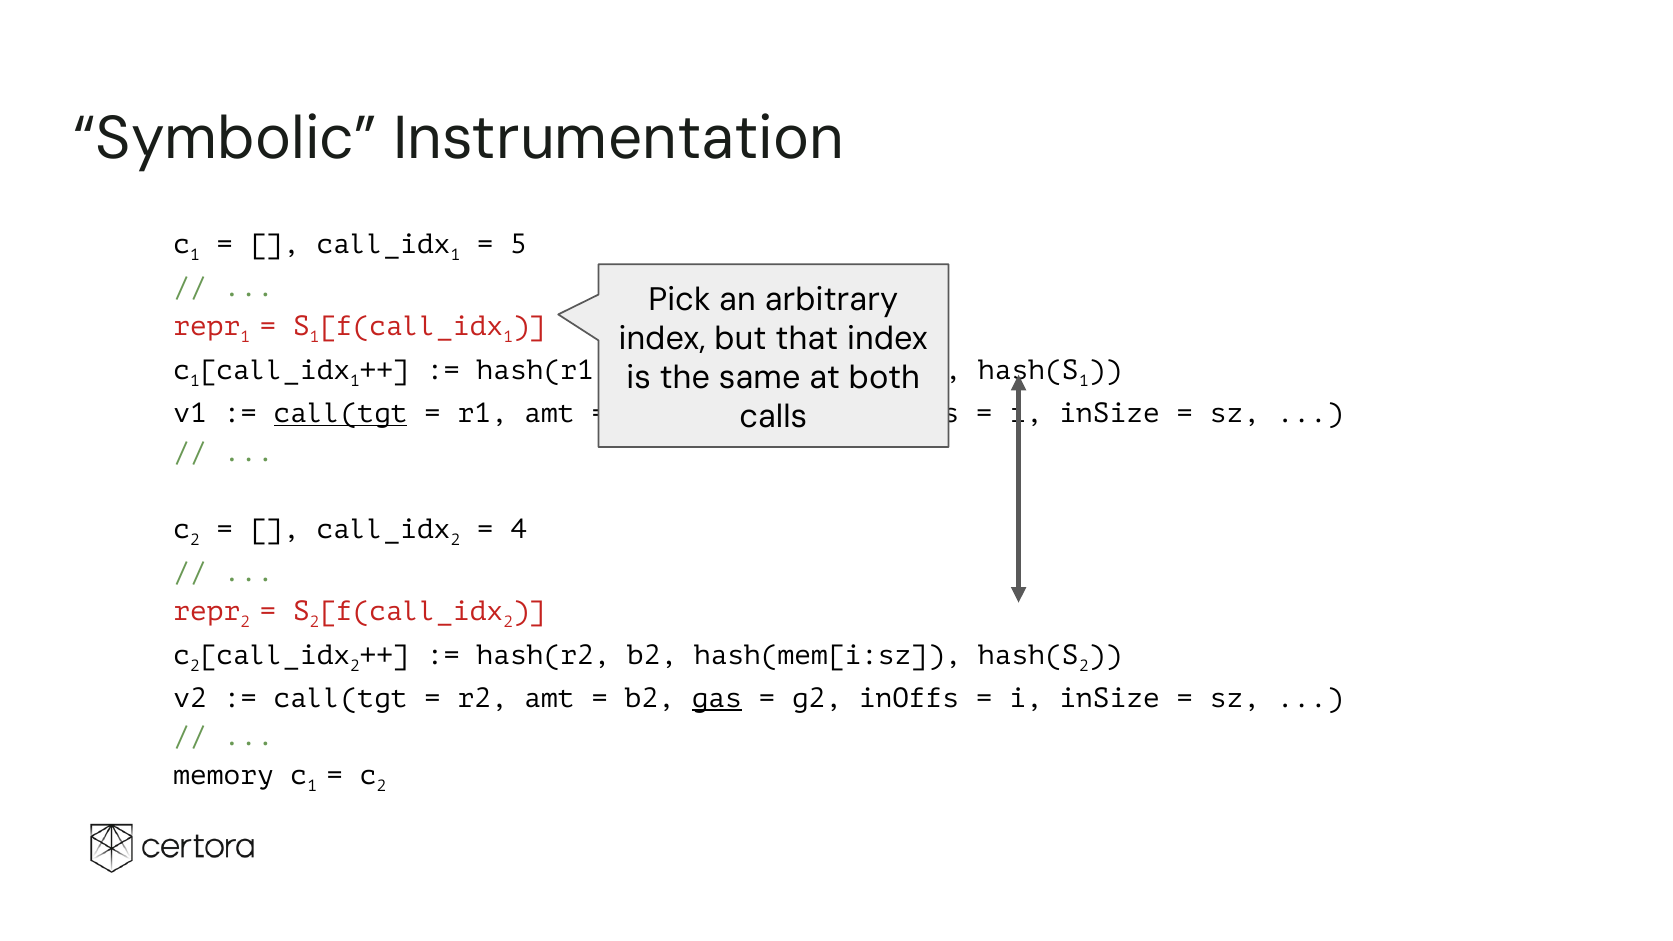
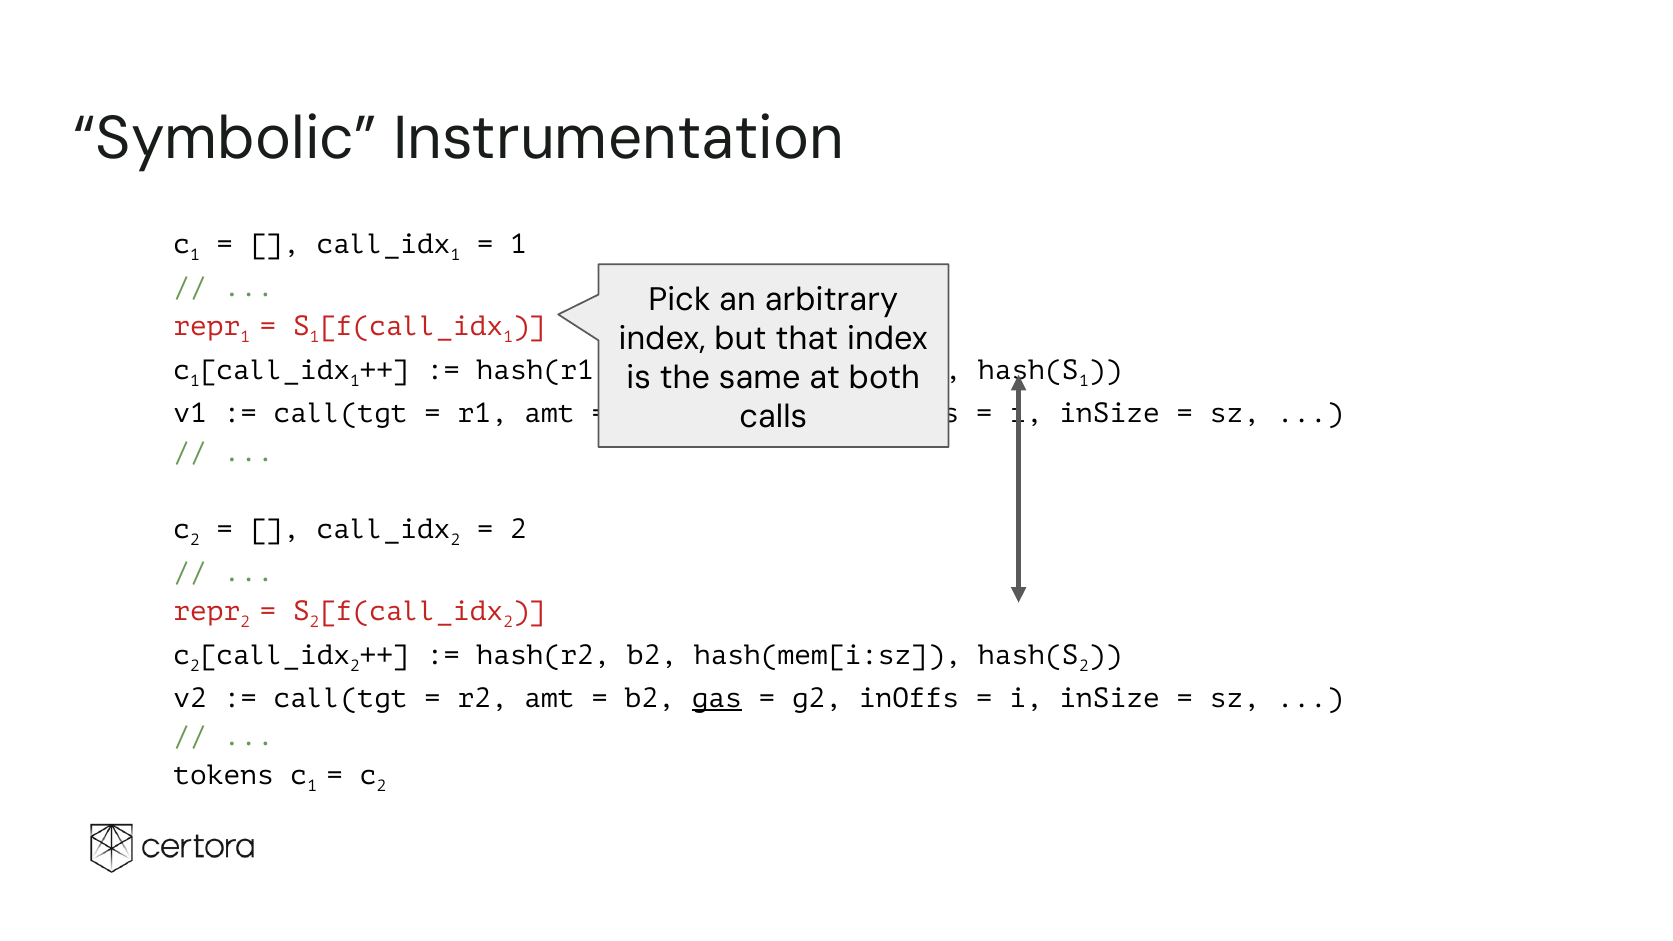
5: 5 -> 1 (519, 245)
call(tgt underline: present -> none (341, 413)
4: 4 -> 2 (519, 529)
memory: memory -> tokens (224, 776)
